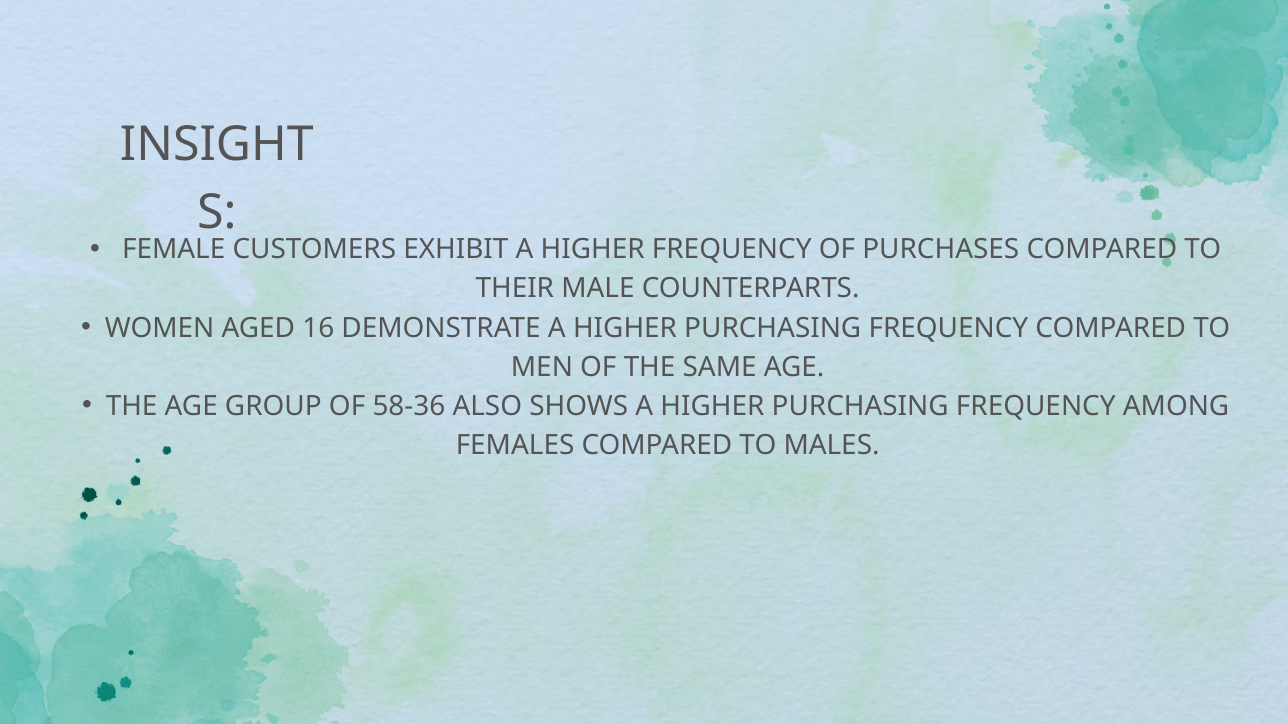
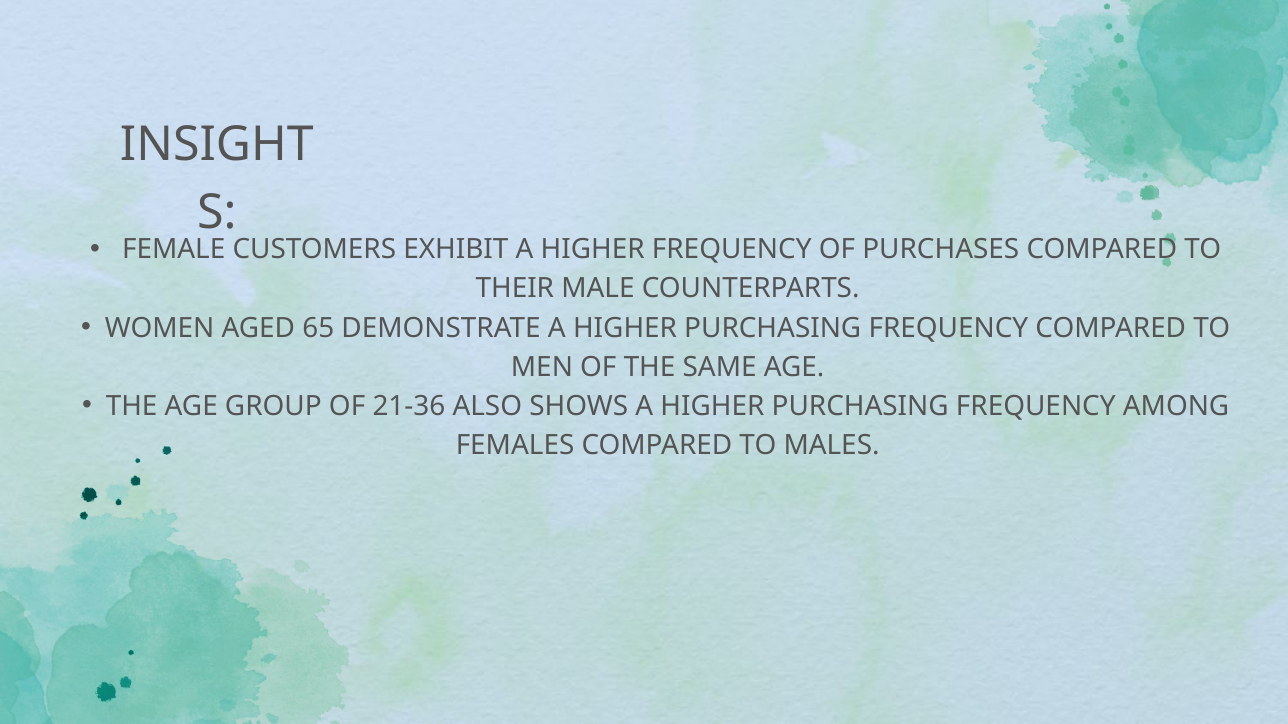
16: 16 -> 65 (318, 328)
58-36: 58-36 -> 21-36 (409, 406)
